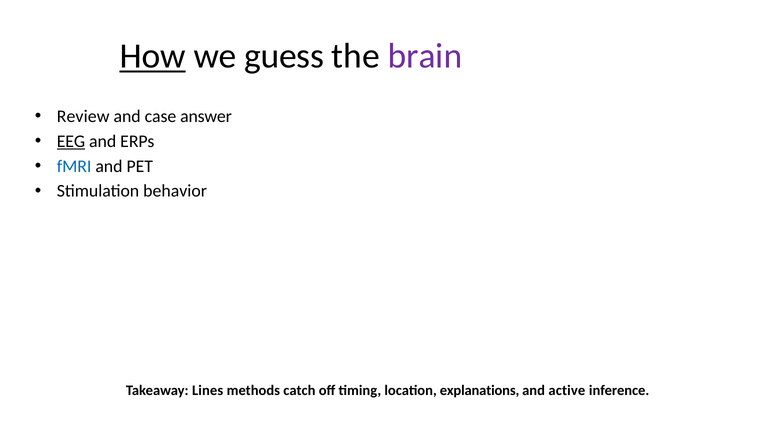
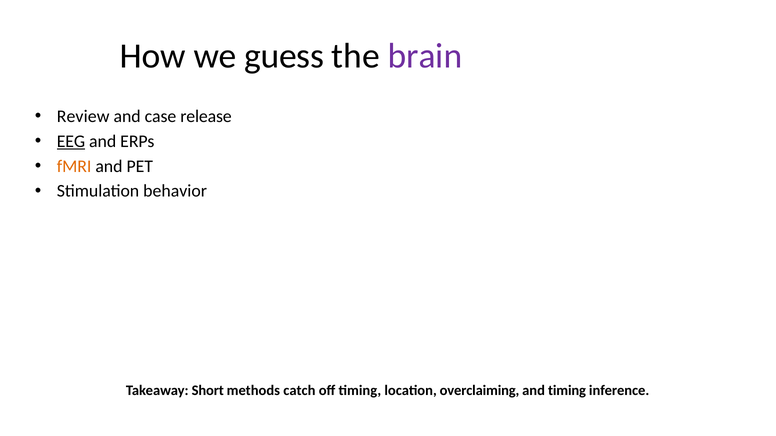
How underline: present -> none (153, 56)
answer: answer -> release (206, 117)
fMRI colour: blue -> orange (74, 166)
Lines: Lines -> Short (208, 391)
explanations: explanations -> overclaiming (480, 391)
and active: active -> timing (567, 391)
